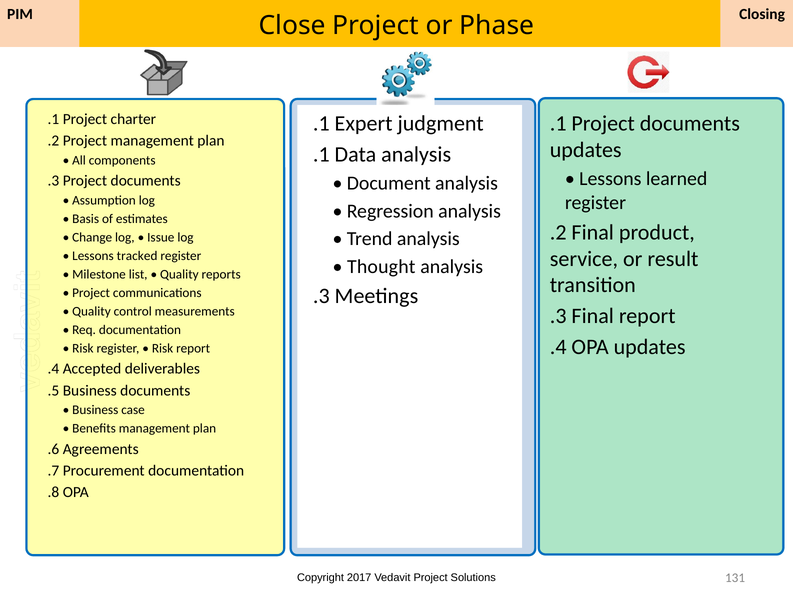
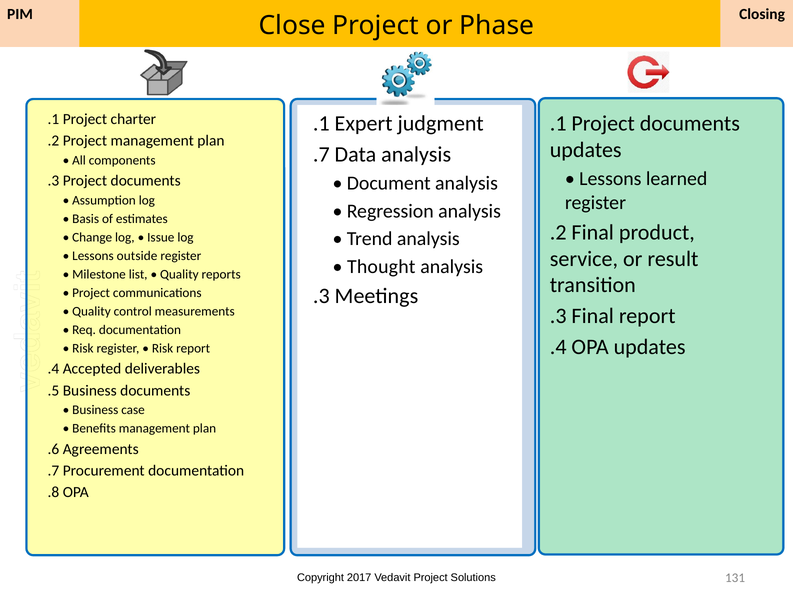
.1: .1 -> .7 (321, 155)
tracked: tracked -> outside (137, 256)
